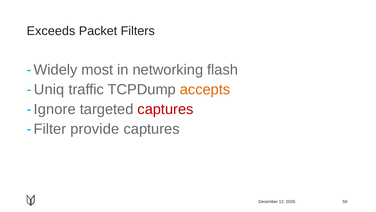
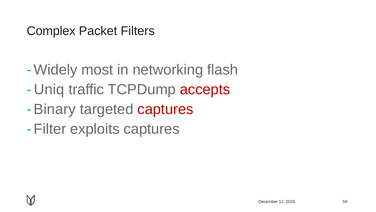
Exceeds: Exceeds -> Complex (51, 31)
accepts colour: orange -> red (205, 89)
Ignore: Ignore -> Binary (55, 109)
provide: provide -> exploits (95, 129)
